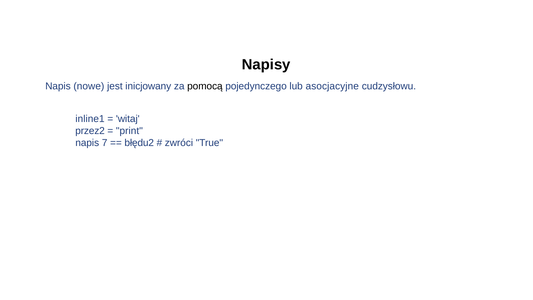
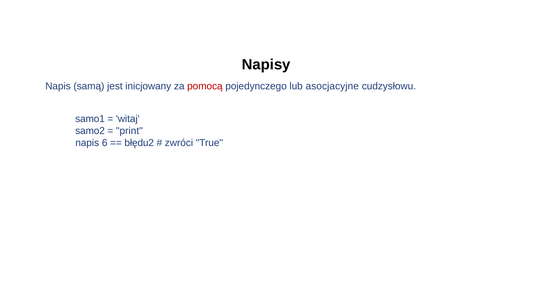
nowe: nowe -> samą (89, 86)
pomocą colour: black -> red (205, 86)
inline1: inline1 -> samo1 (90, 119)
przez2: przez2 -> samo2 (90, 131)
7: 7 -> 6 (105, 143)
